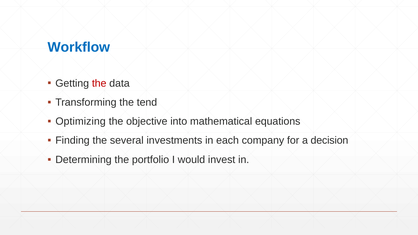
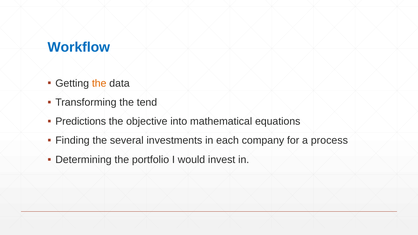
the colour: red -> orange (99, 83)
Optimizing: Optimizing -> Predictions (81, 122)
decision: decision -> process (329, 141)
